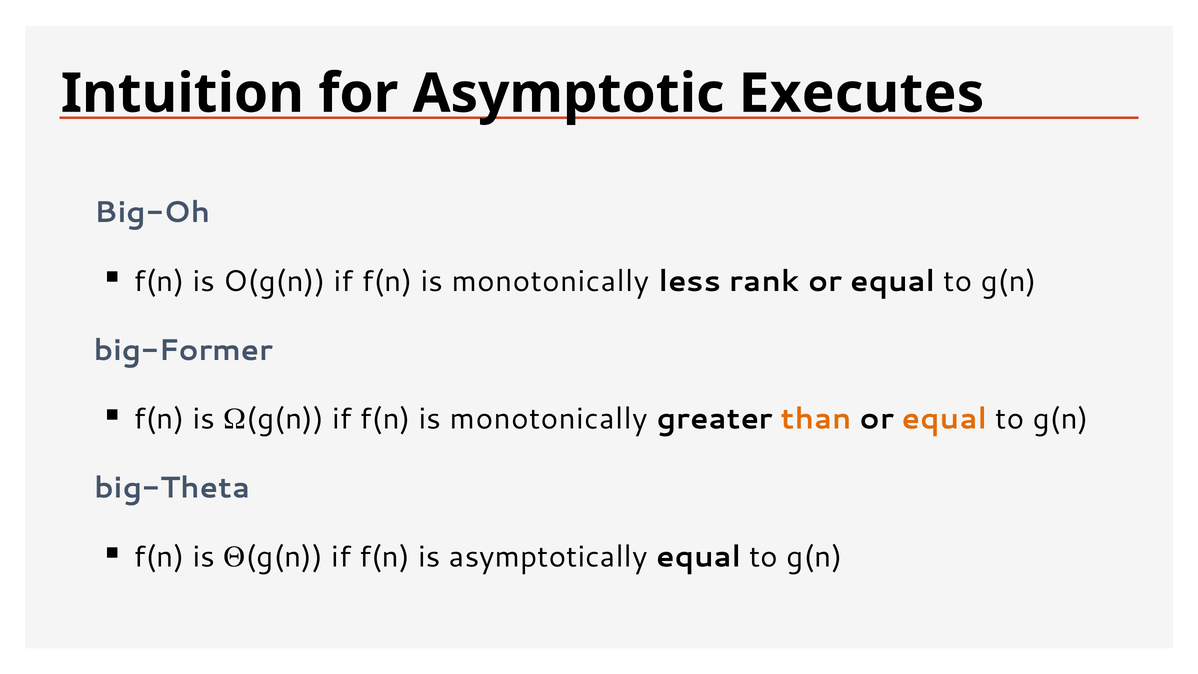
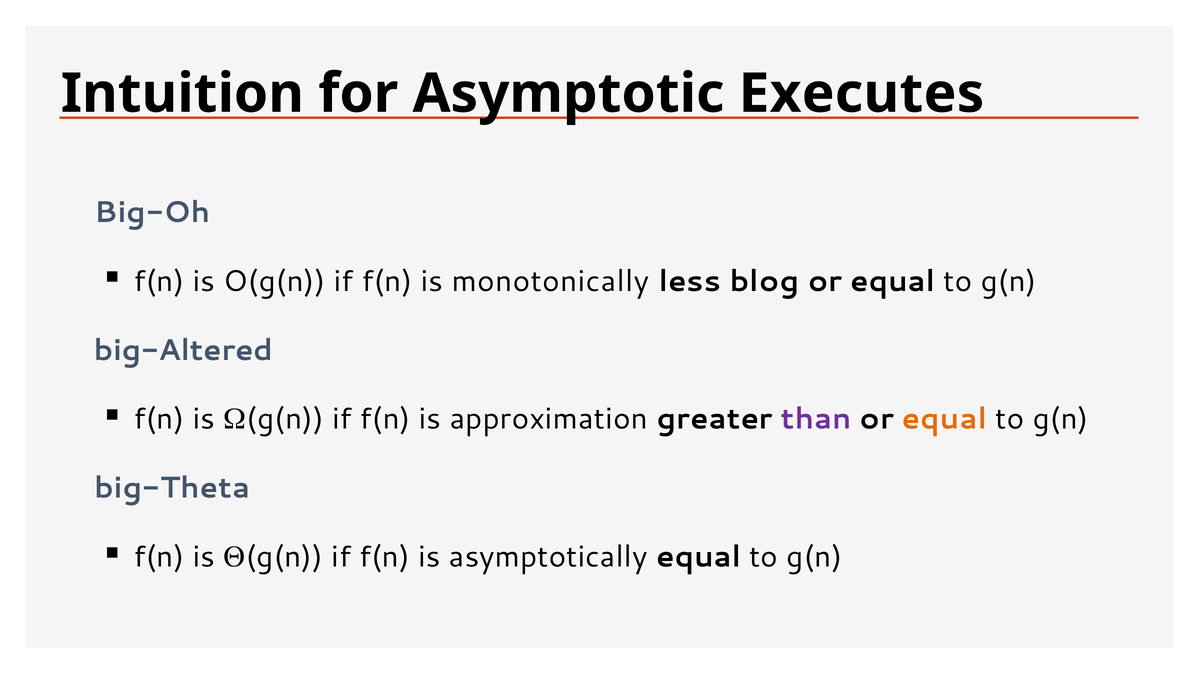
rank: rank -> blog (764, 281)
big-Former: big-Former -> big-Altered (183, 350)
monotonically: monotonically -> approximation (549, 419)
than colour: orange -> purple (816, 419)
